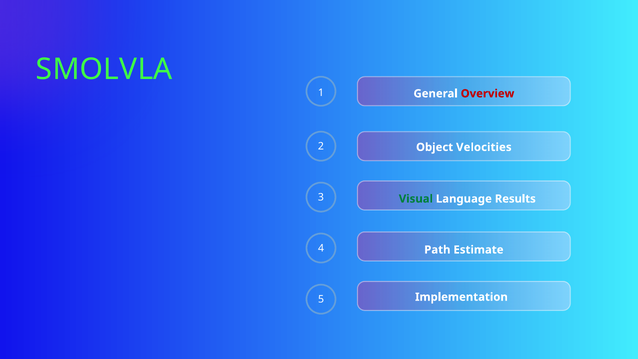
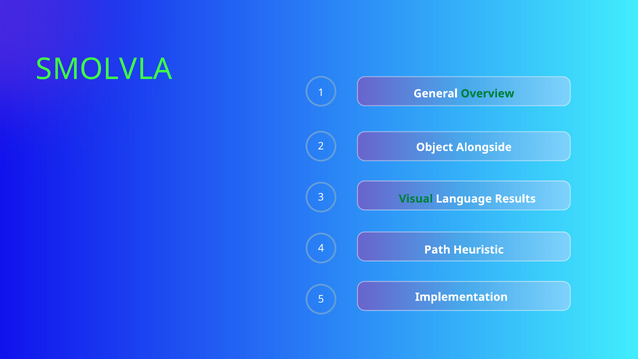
Overview colour: red -> green (488, 94)
Velocities: Velocities -> Alongside (484, 147)
Estimate: Estimate -> Heuristic (479, 250)
